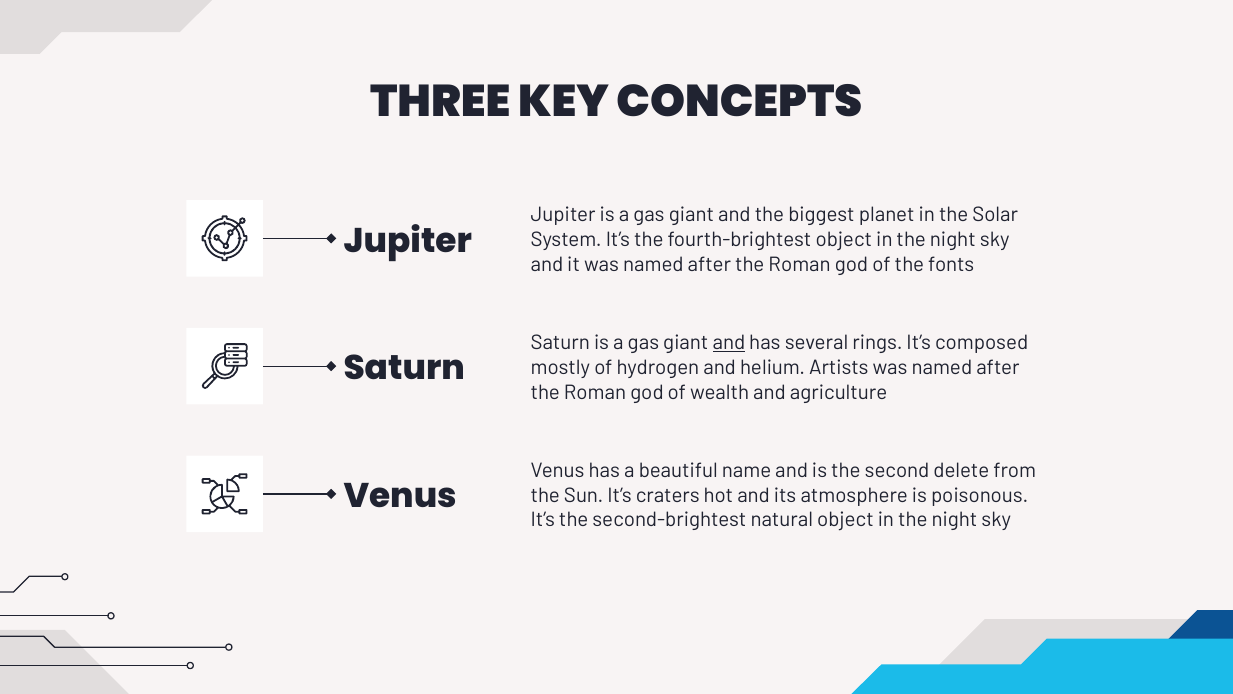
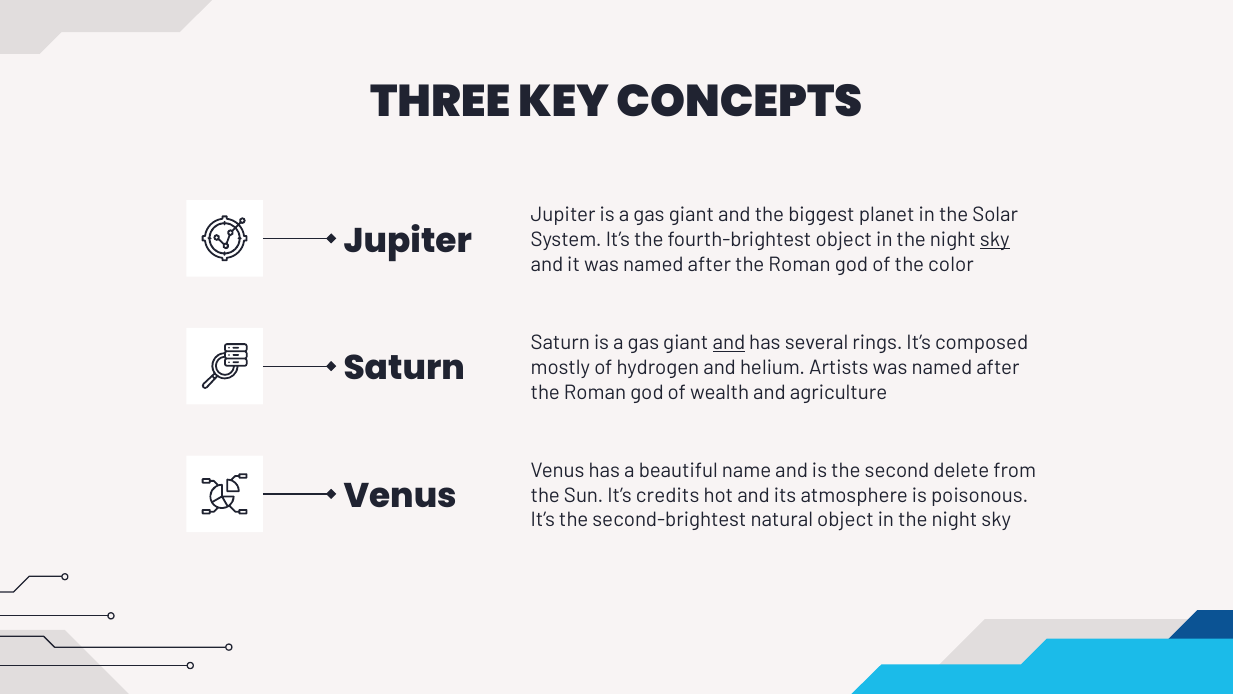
sky underline: none -> present (995, 240)
fonts: fonts -> color (951, 264)
craters: craters -> credits (668, 495)
